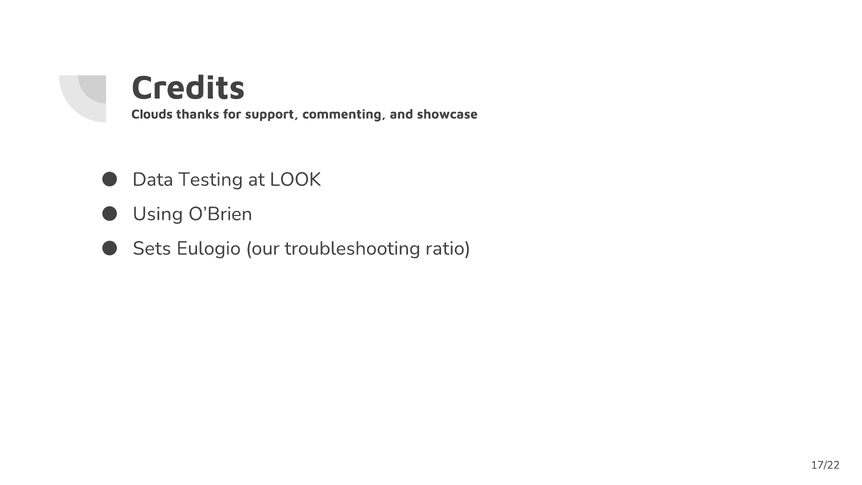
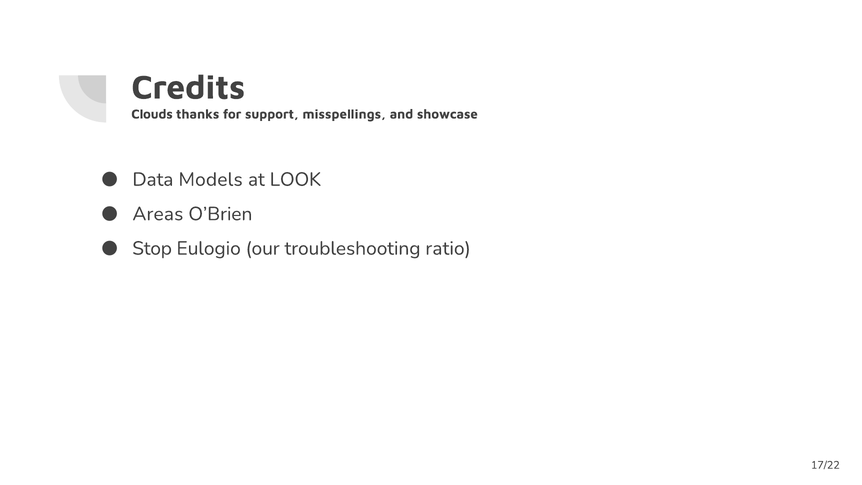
commenting: commenting -> misspellings (344, 114)
Testing: Testing -> Models (211, 179)
Using: Using -> Areas (158, 214)
Sets: Sets -> Stop (152, 248)
